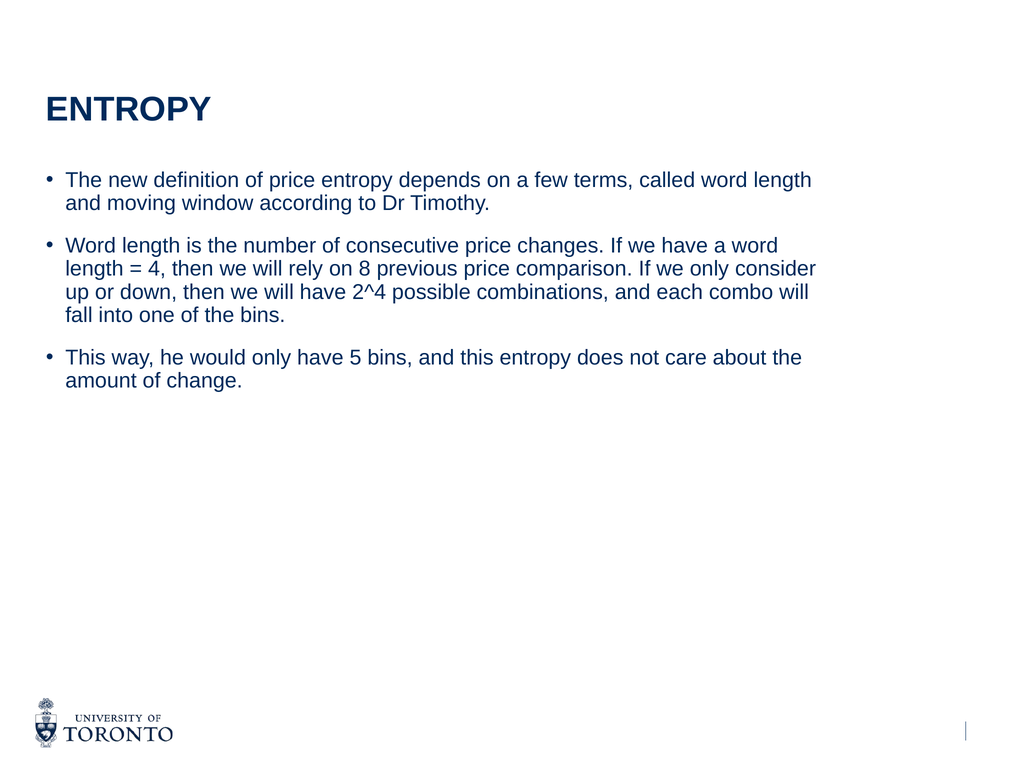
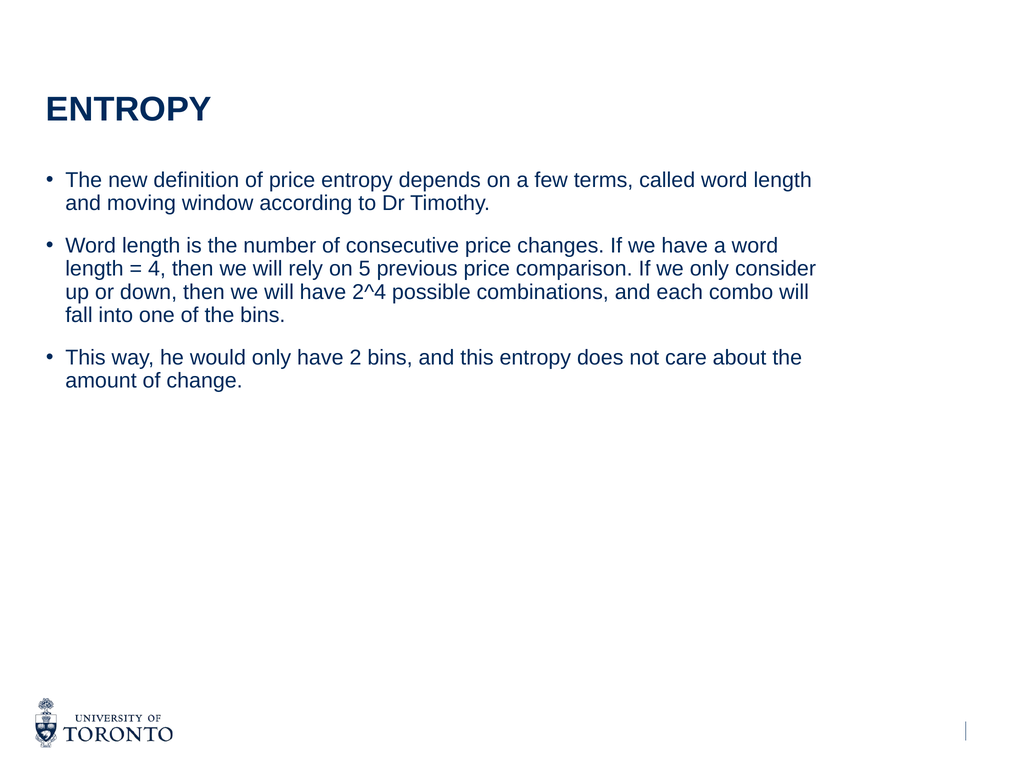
8: 8 -> 5 (365, 269)
5: 5 -> 2 (356, 358)
